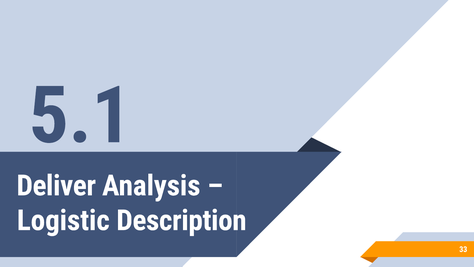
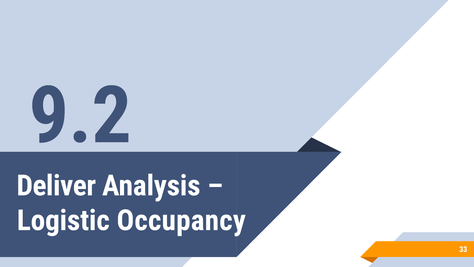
5.1: 5.1 -> 9.2 (80, 116)
Description: Description -> Occupancy (181, 220)
